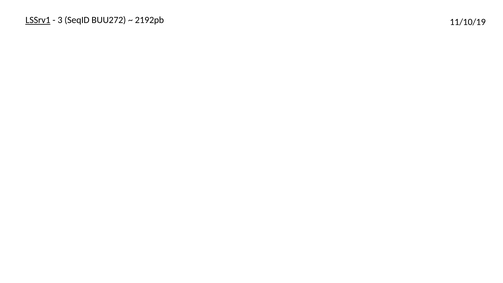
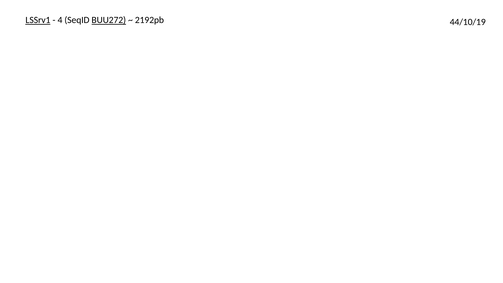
3: 3 -> 4 (60, 20)
BUU272 underline: none -> present (109, 20)
11/10/19: 11/10/19 -> 44/10/19 (468, 22)
